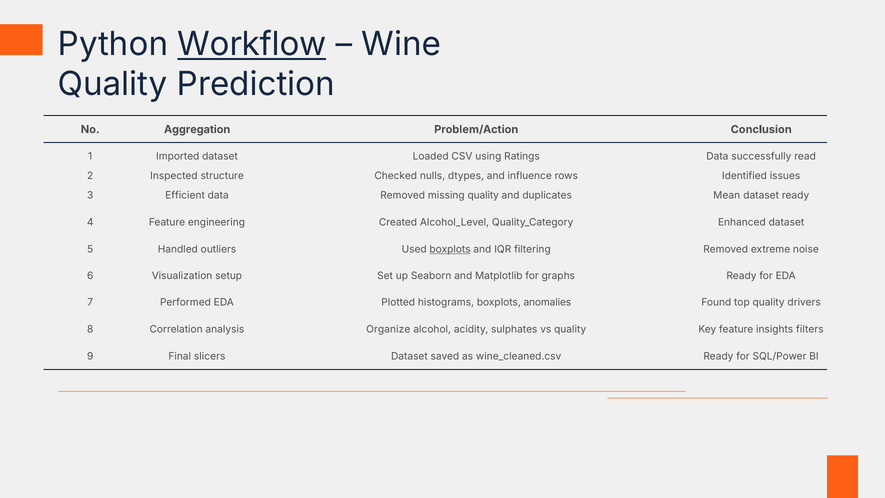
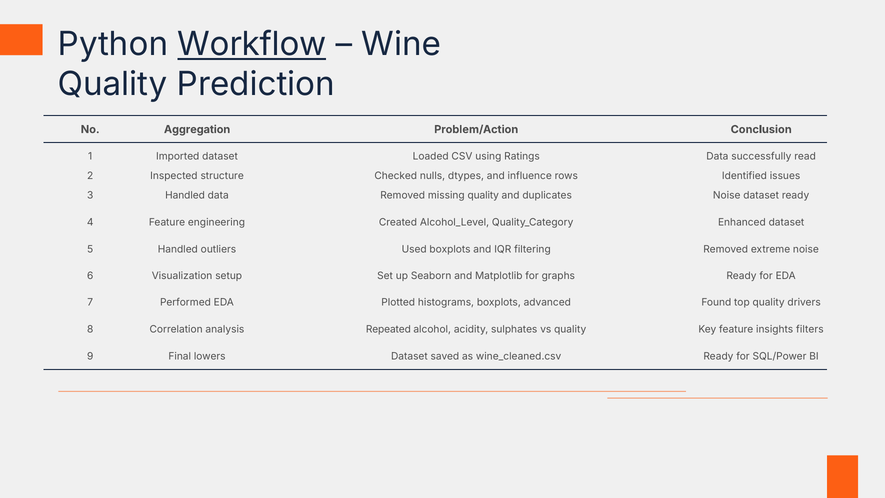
3 Efficient: Efficient -> Handled (185, 195)
duplicates Mean: Mean -> Noise (727, 195)
boxplots underline: present -> none (450, 249)
anomalies: anomalies -> advanced (547, 302)
Organize: Organize -> Repeated (388, 329)
slicers: slicers -> lowers (210, 356)
